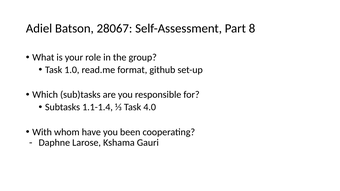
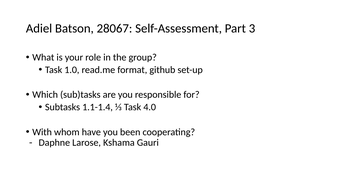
8: 8 -> 3 (252, 29)
